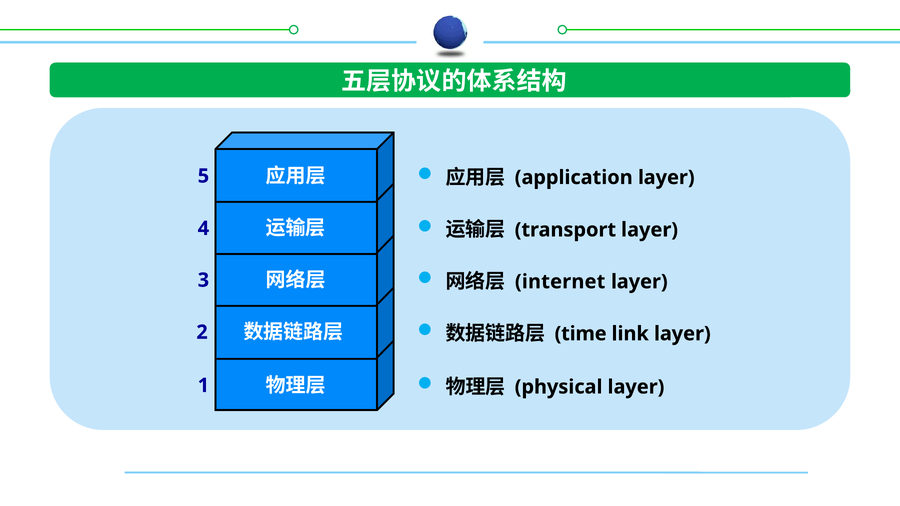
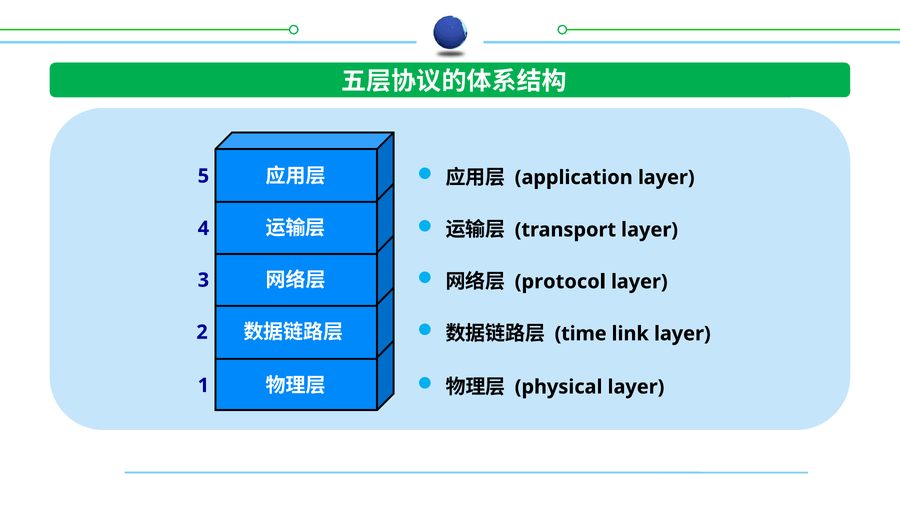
internet: internet -> protocol (560, 282)
